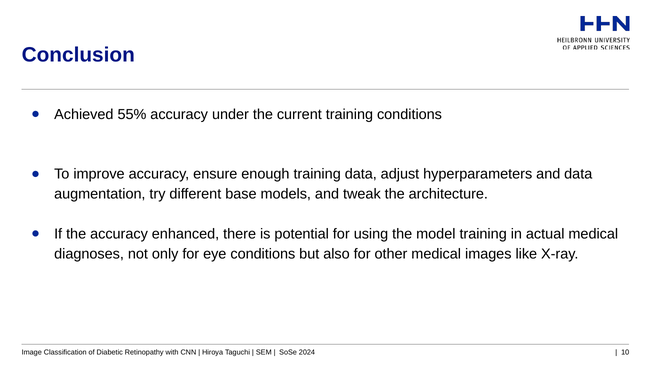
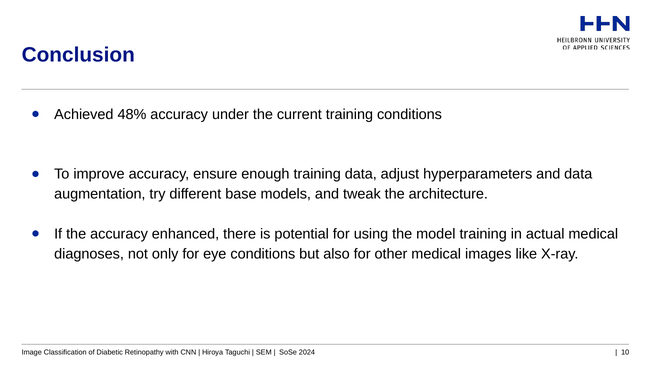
55%: 55% -> 48% (132, 114)
